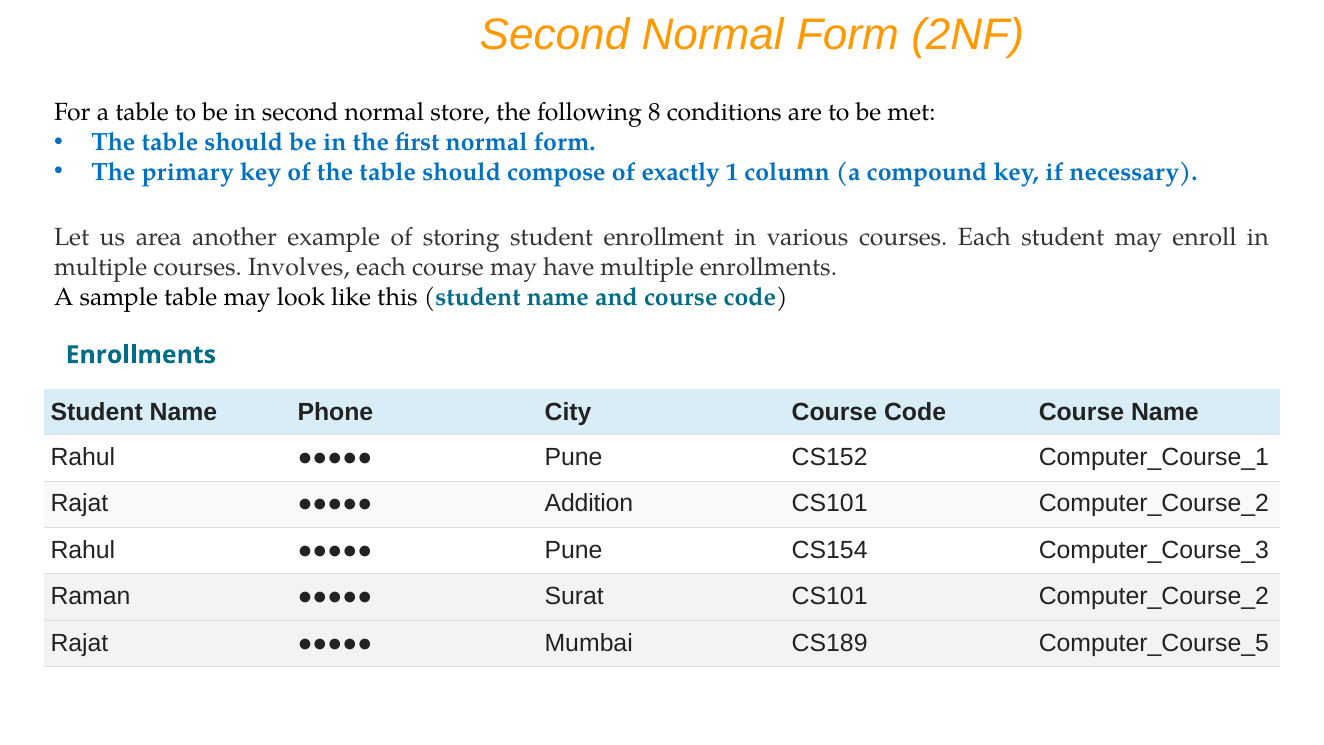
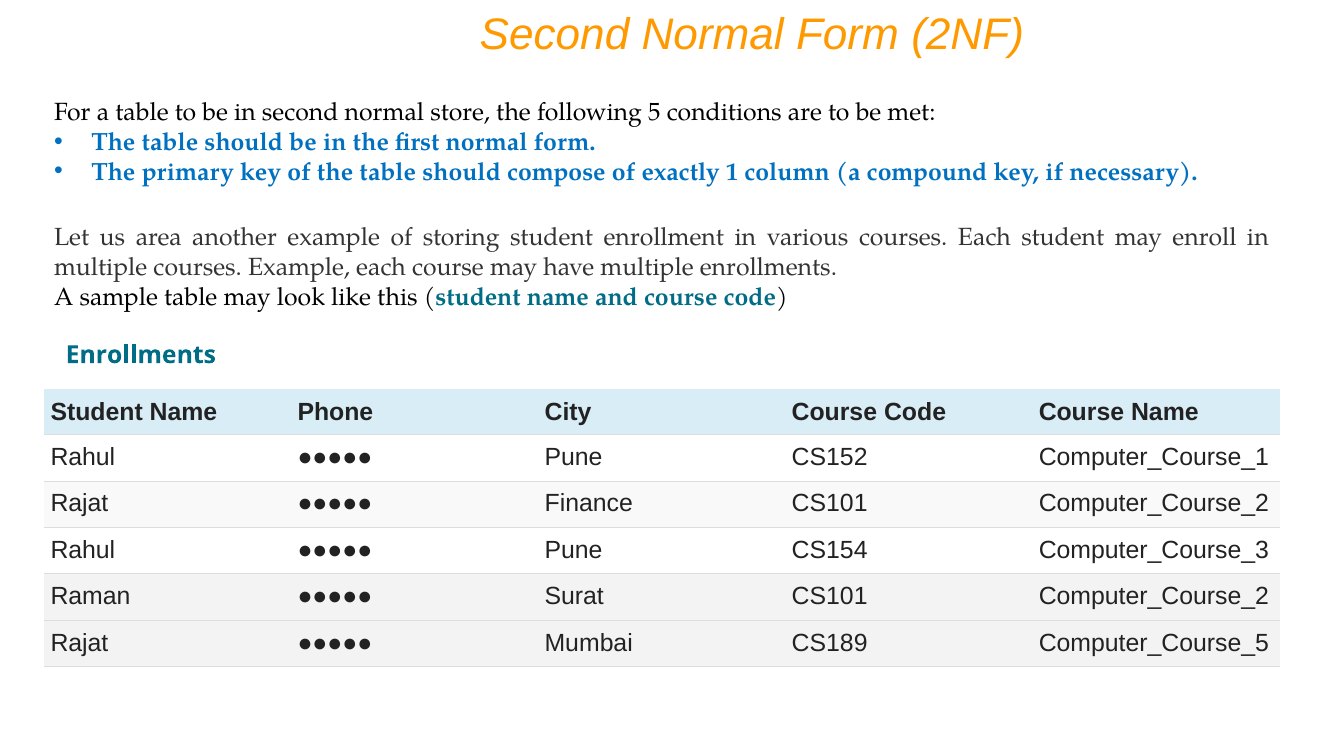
8: 8 -> 5 (654, 112)
courses Involves: Involves -> Example (299, 267)
Addition: Addition -> Finance (589, 504)
